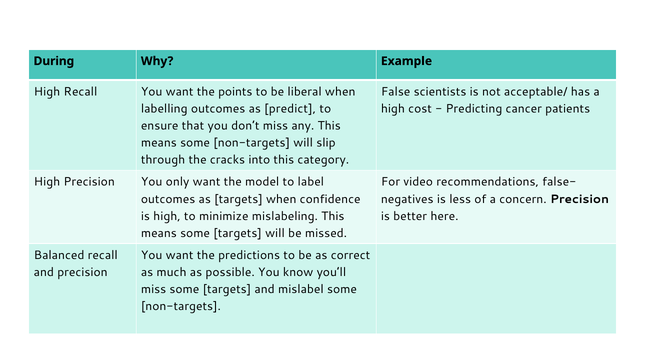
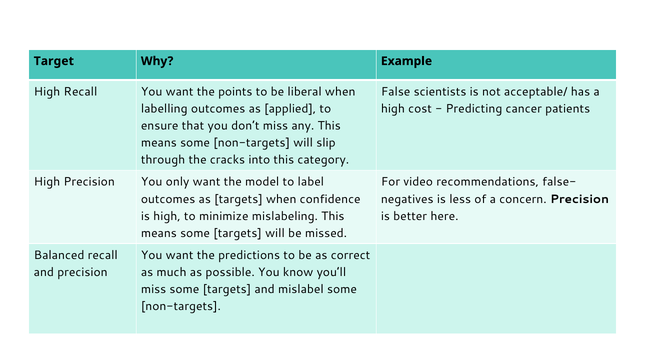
During: During -> Target (54, 61)
predict: predict -> applied (290, 109)
